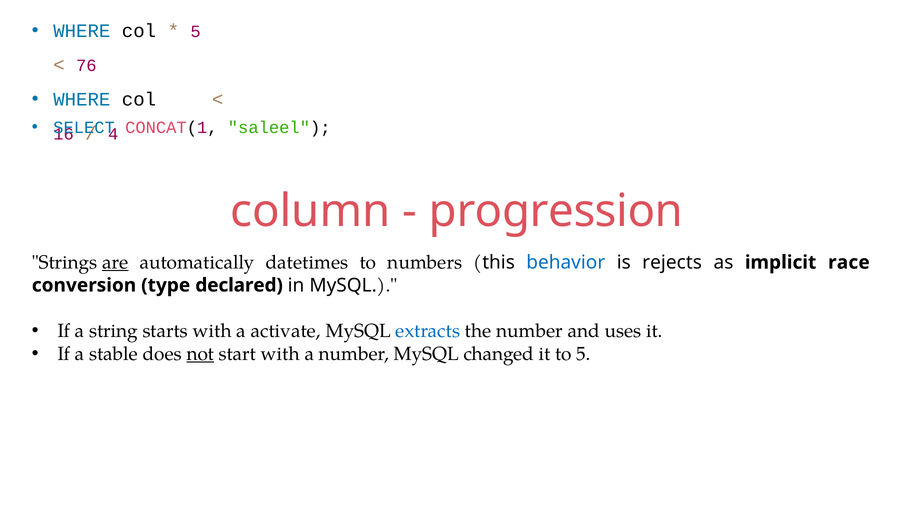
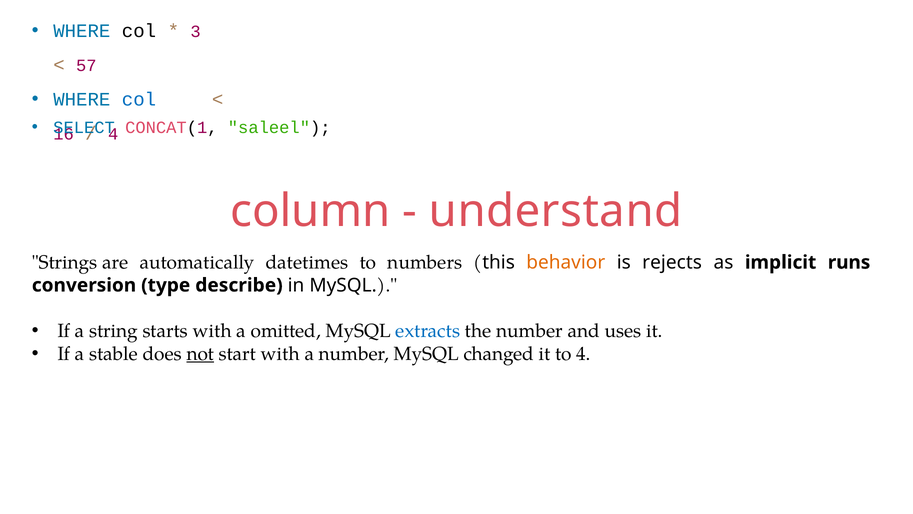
5: 5 -> 3 (196, 31)
76: 76 -> 57 (86, 66)
col colour: black -> blue (139, 99)
progression: progression -> understand (556, 211)
are underline: present -> none (115, 262)
behavior colour: blue -> orange (566, 262)
race: race -> runs (849, 262)
declared: declared -> describe (239, 285)
activate: activate -> omitted (286, 331)
to 5: 5 -> 4 (583, 354)
